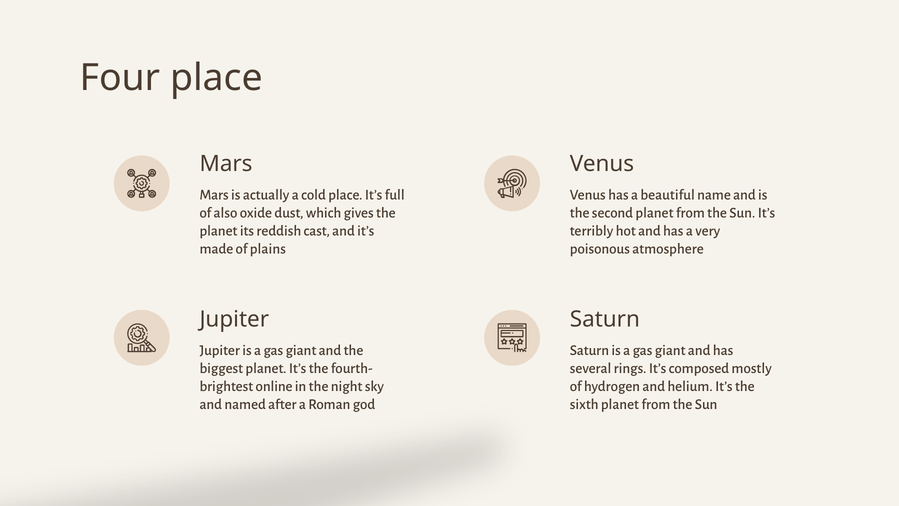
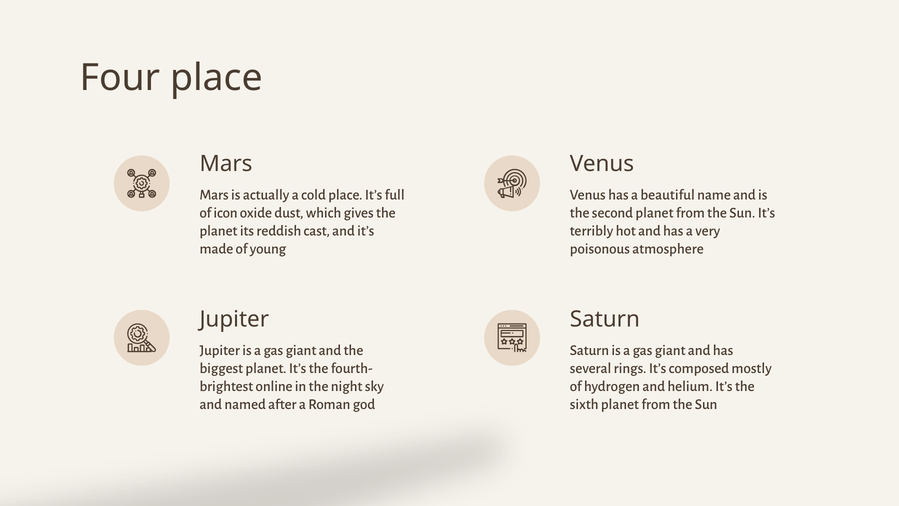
also: also -> icon (226, 213)
plains: plains -> young (268, 249)
